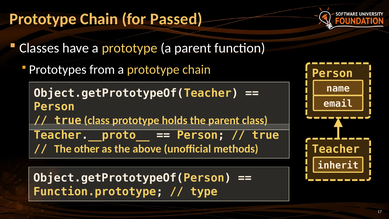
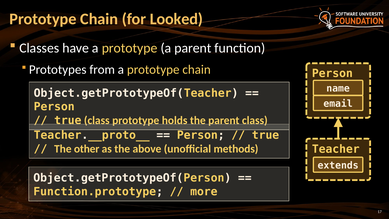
Passed: Passed -> Looked (176, 19)
inherit: inherit -> extends (338, 165)
type: type -> more (204, 191)
